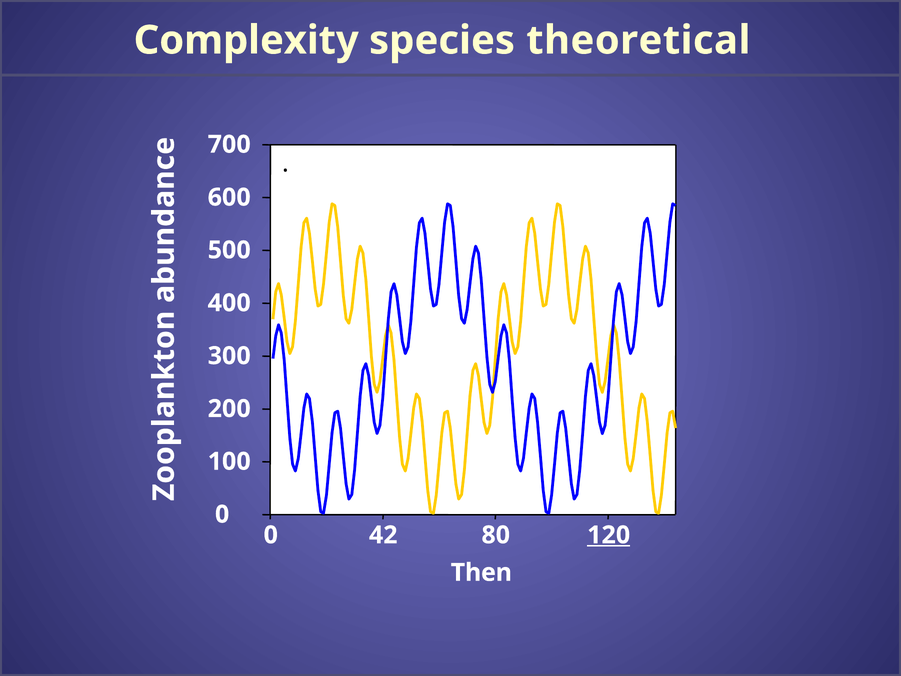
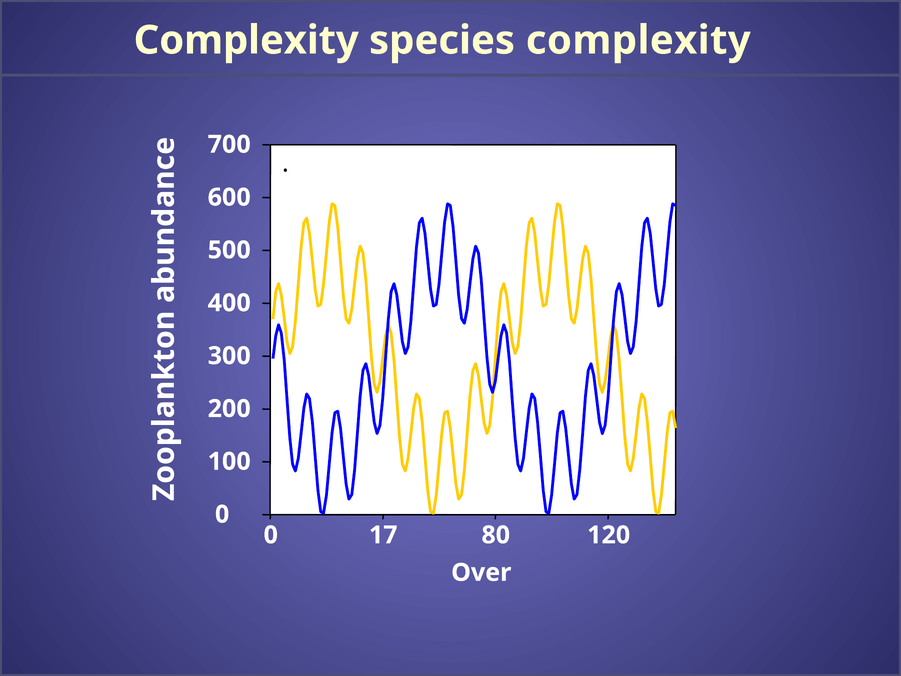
species theoretical: theoretical -> complexity (638, 40)
42: 42 -> 17 (383, 535)
120 underline: present -> none (609, 535)
Then: Then -> Over (481, 572)
